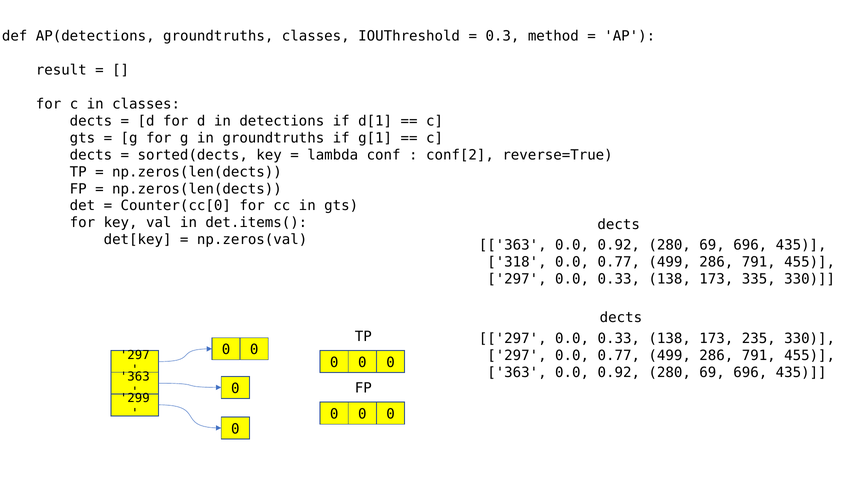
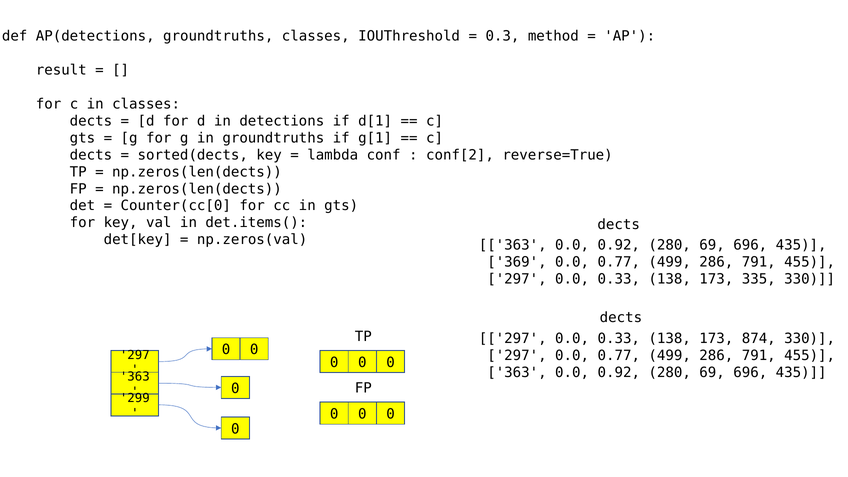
318: 318 -> 369 (517, 262)
235: 235 -> 874 (759, 339)
